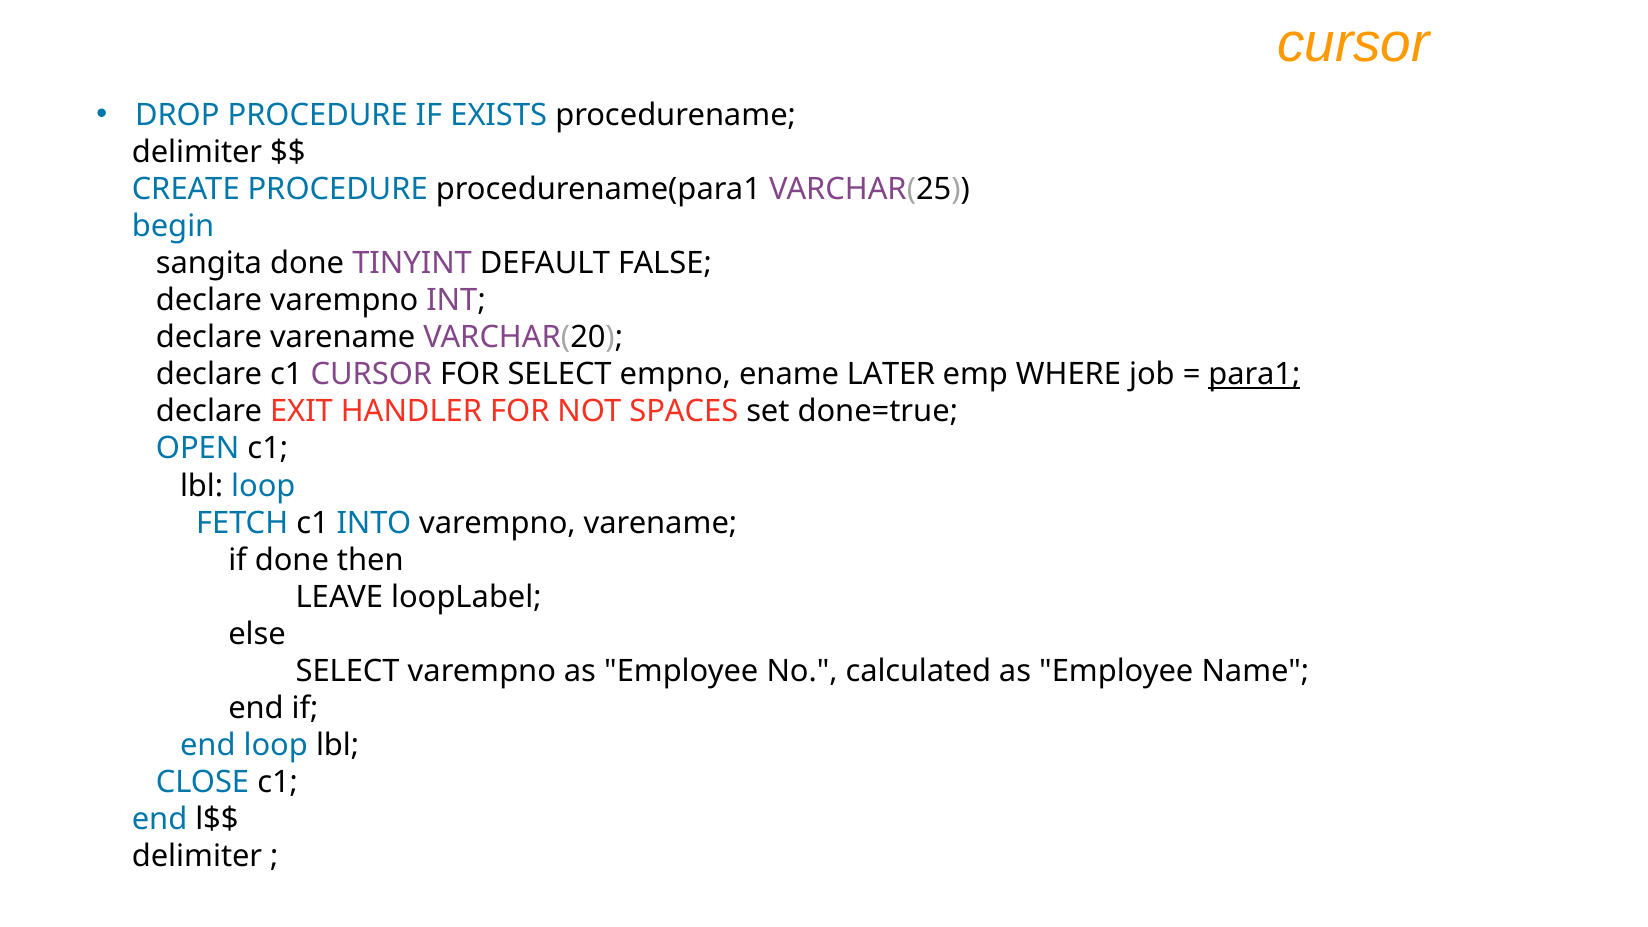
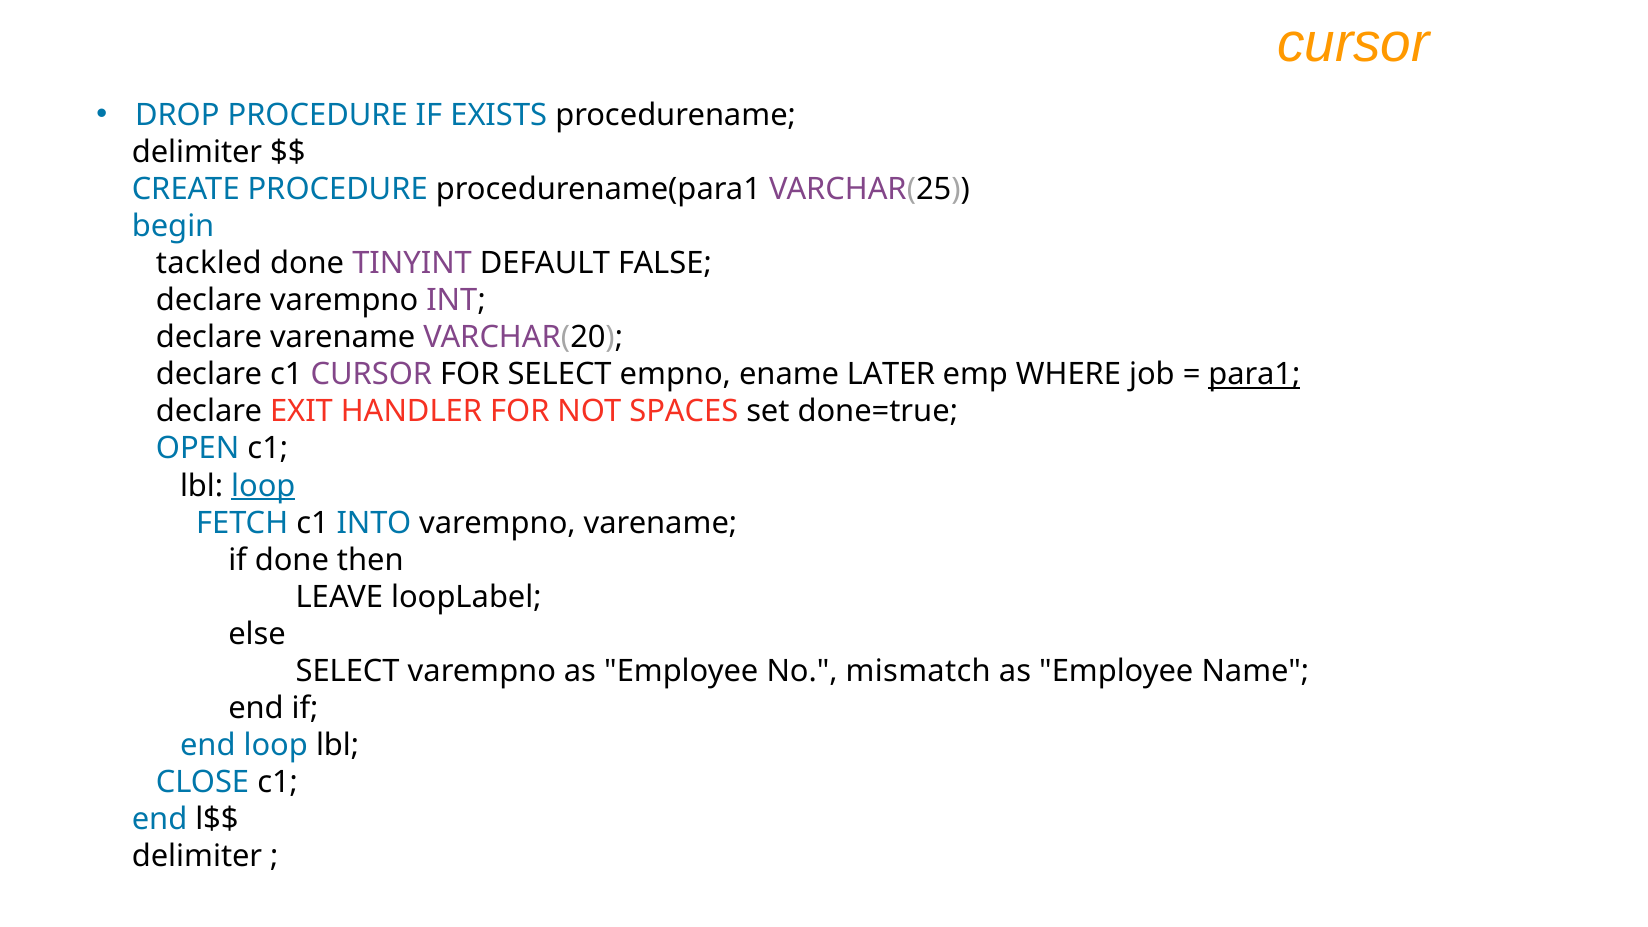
sangita: sangita -> tackled (209, 263)
loop underline: none -> present (263, 486)
calculated: calculated -> mismatch (918, 671)
